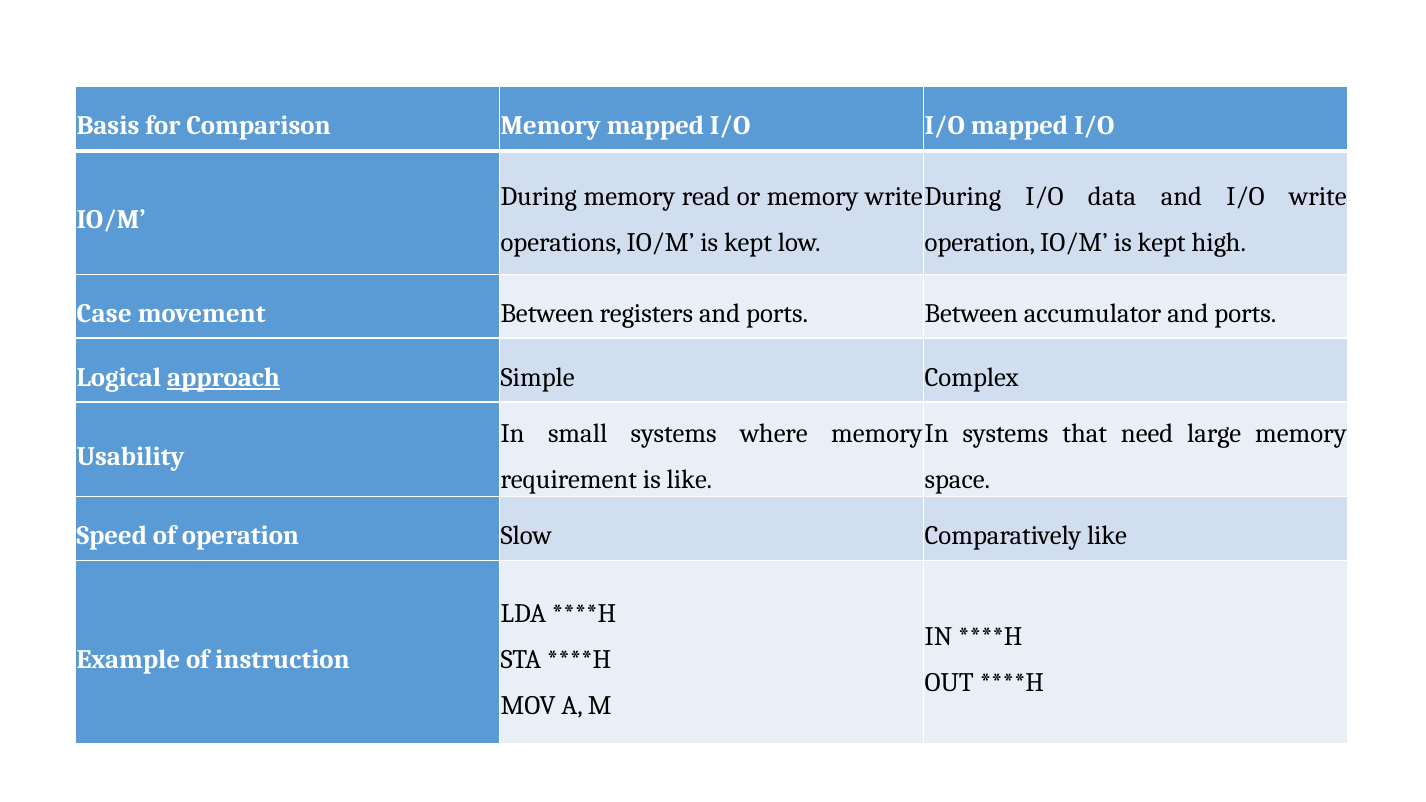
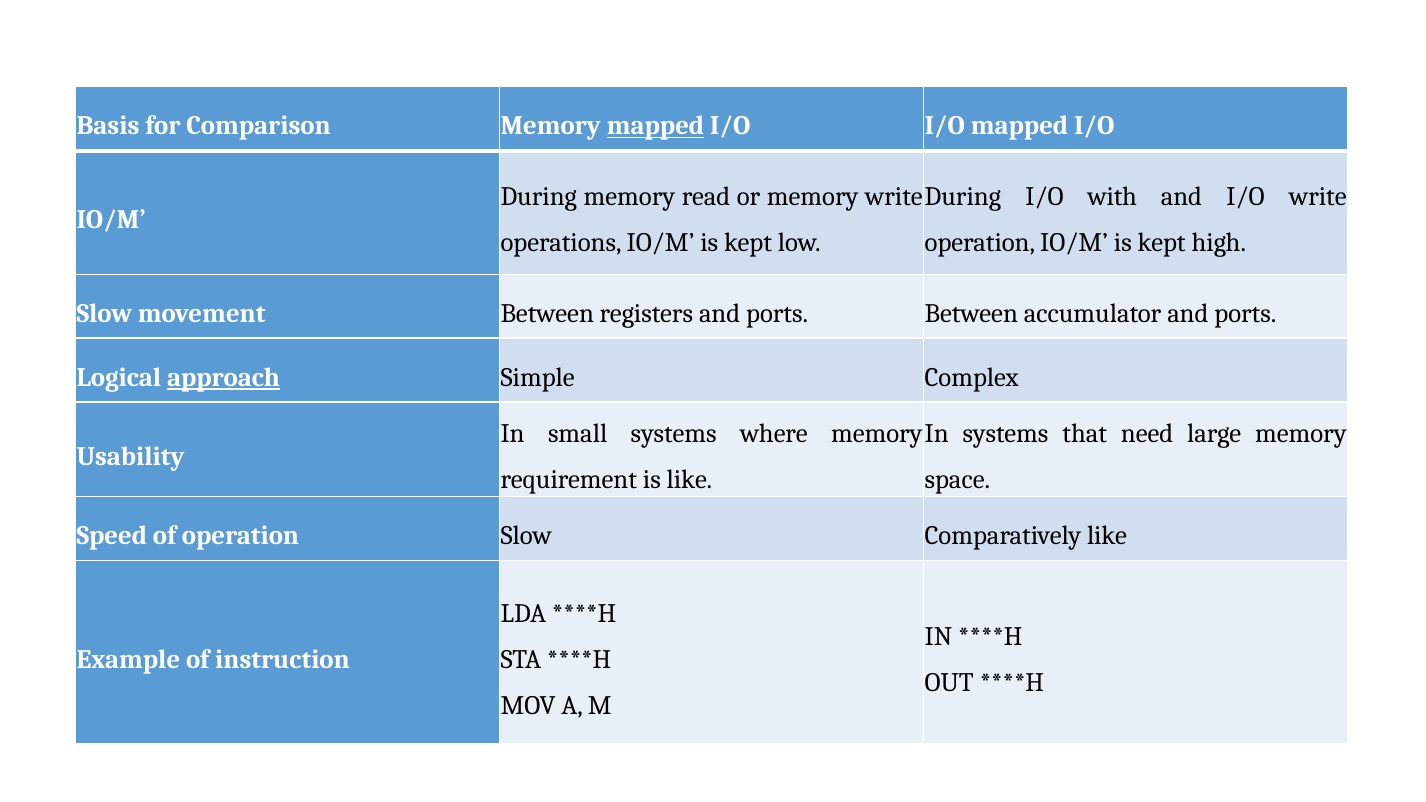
mapped underline: none -> present (655, 126)
data: data -> with (1112, 197)
Case: Case -> Slow (104, 314)
